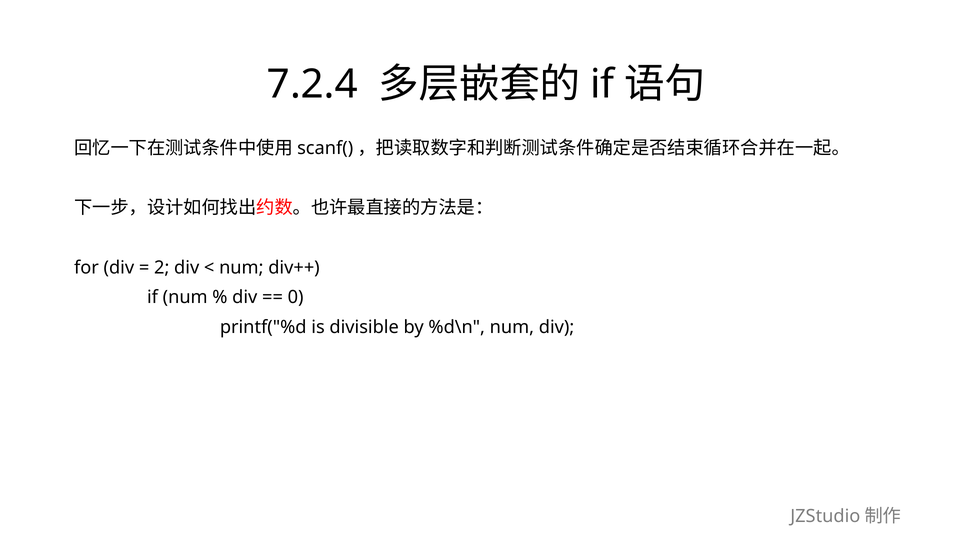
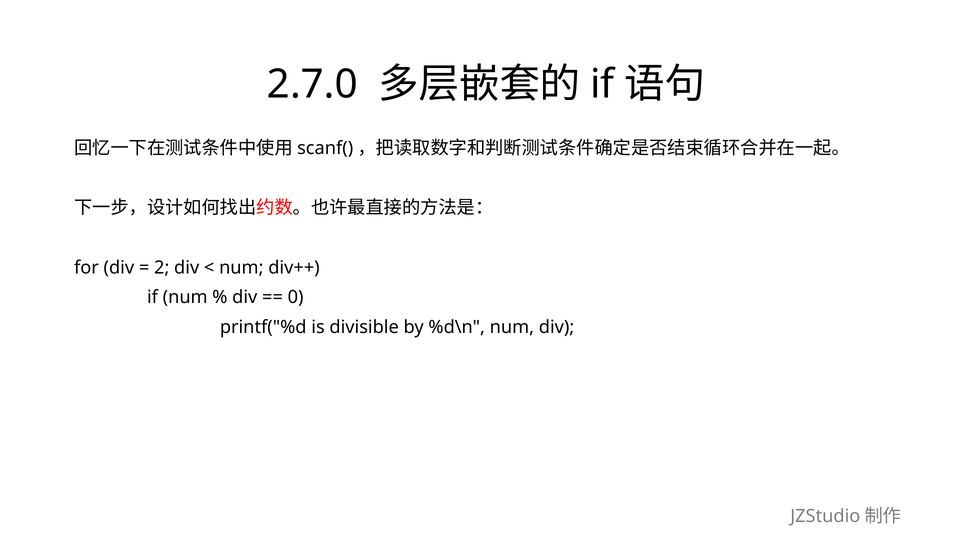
7.2.4: 7.2.4 -> 2.7.0 (312, 84)
